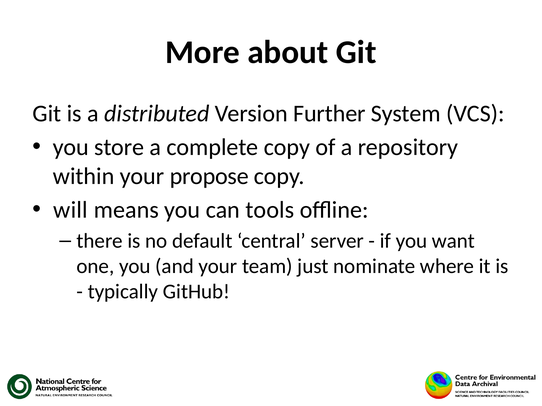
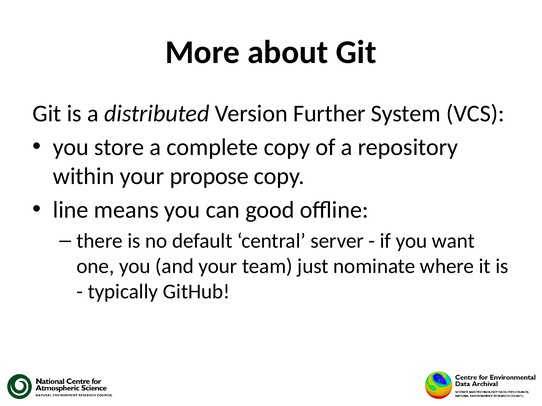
will: will -> line (71, 210)
tools: tools -> good (270, 210)
